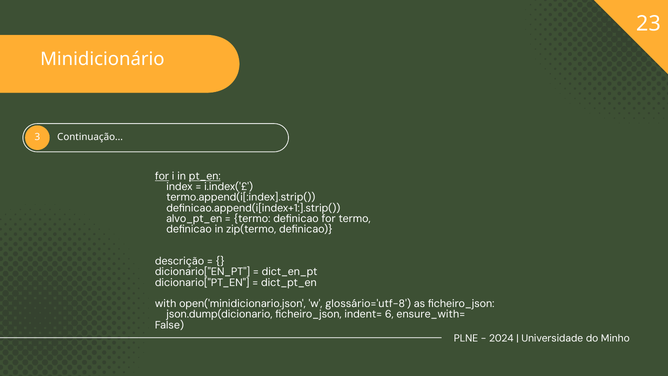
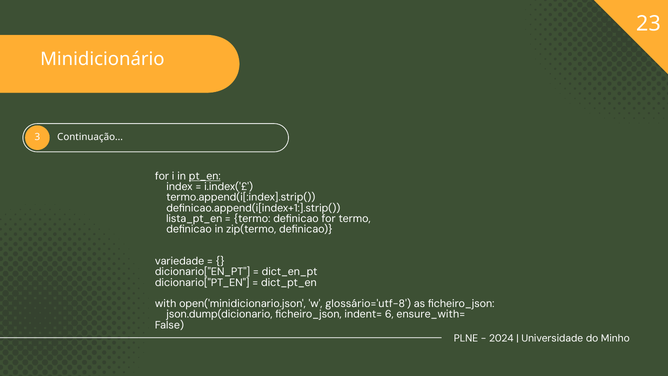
for underline: present -> none (162, 176)
alvo_pt_en: alvo_pt_en -> lista_pt_en (194, 219)
descrição: descrição -> variedade (180, 261)
